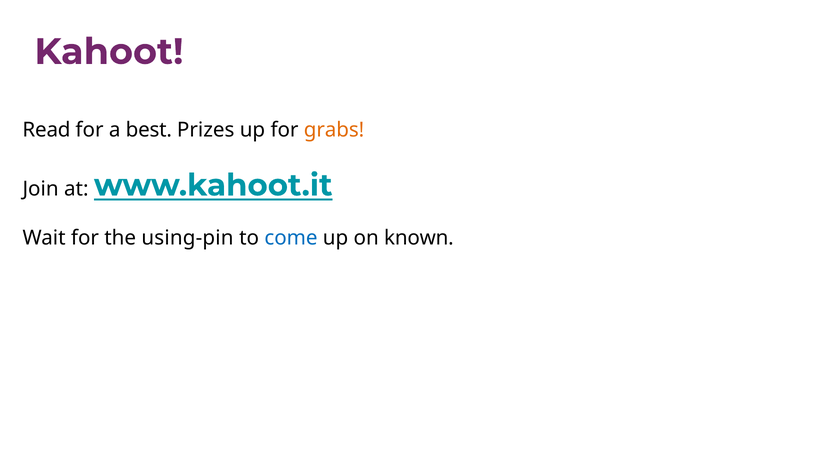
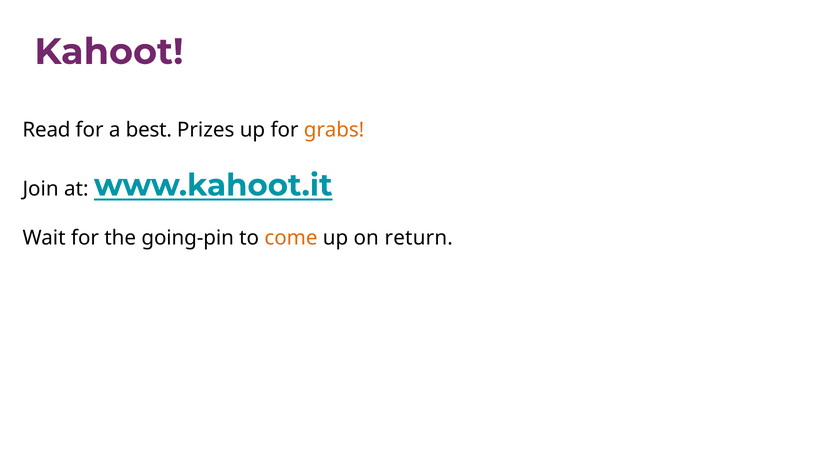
using-pin: using-pin -> going-pin (188, 238)
come colour: blue -> orange (291, 238)
known: known -> return (419, 238)
